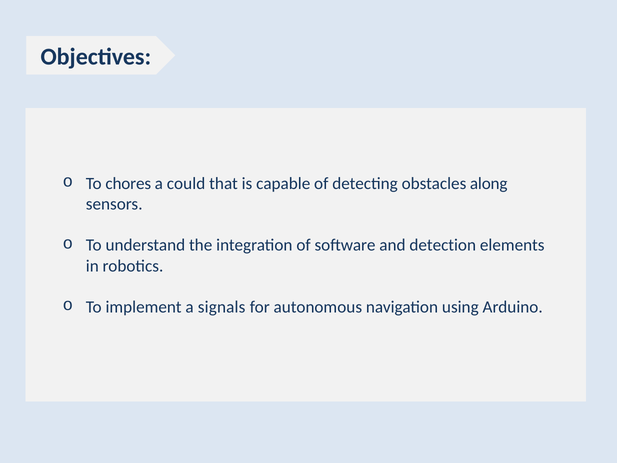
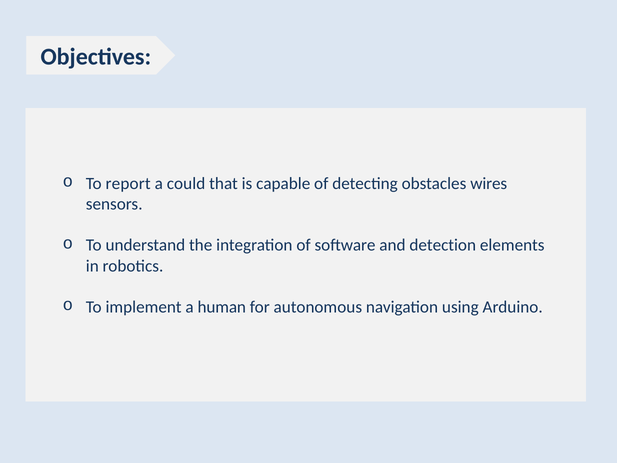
chores: chores -> report (128, 183)
along: along -> wires (489, 183)
signals: signals -> human (222, 307)
